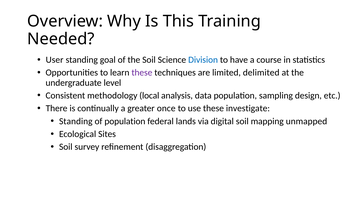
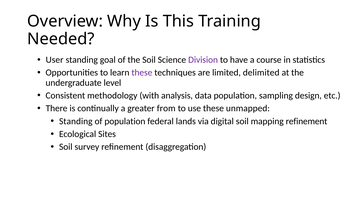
Division colour: blue -> purple (203, 60)
local: local -> with (149, 95)
once: once -> from (166, 108)
investigate: investigate -> unmapped (248, 108)
mapping unmapped: unmapped -> refinement (307, 121)
